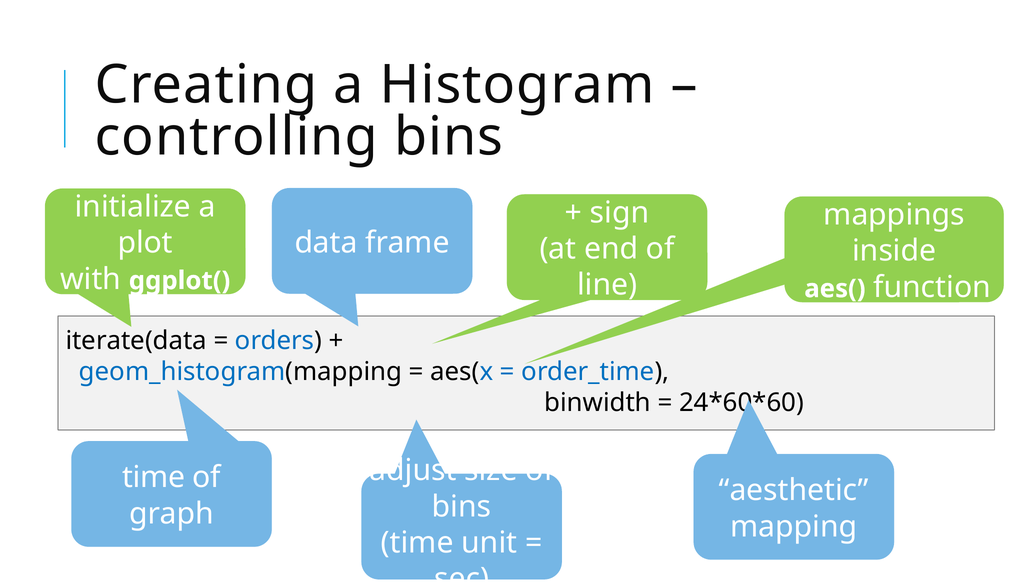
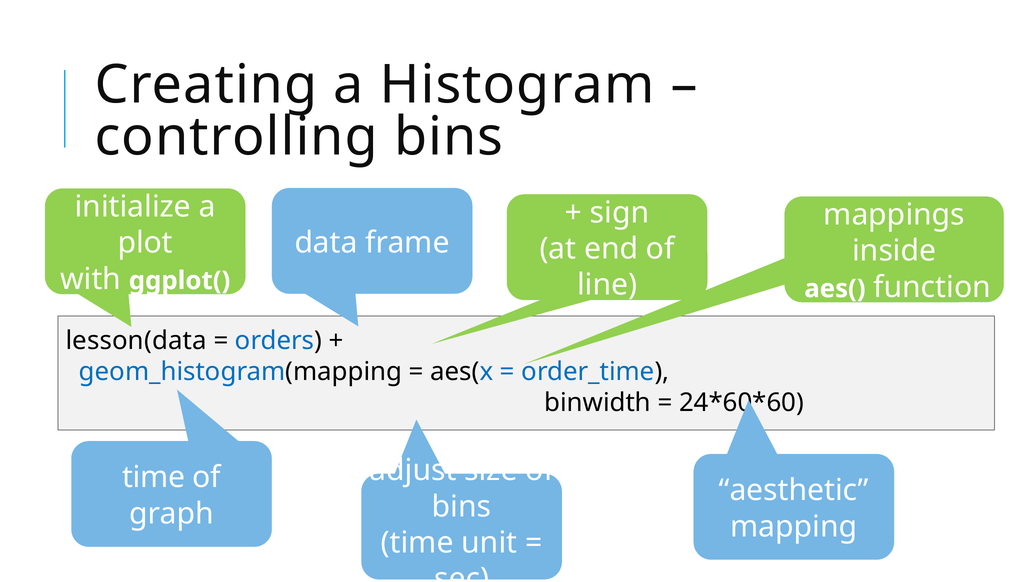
iterate(data: iterate(data -> lesson(data (136, 340)
